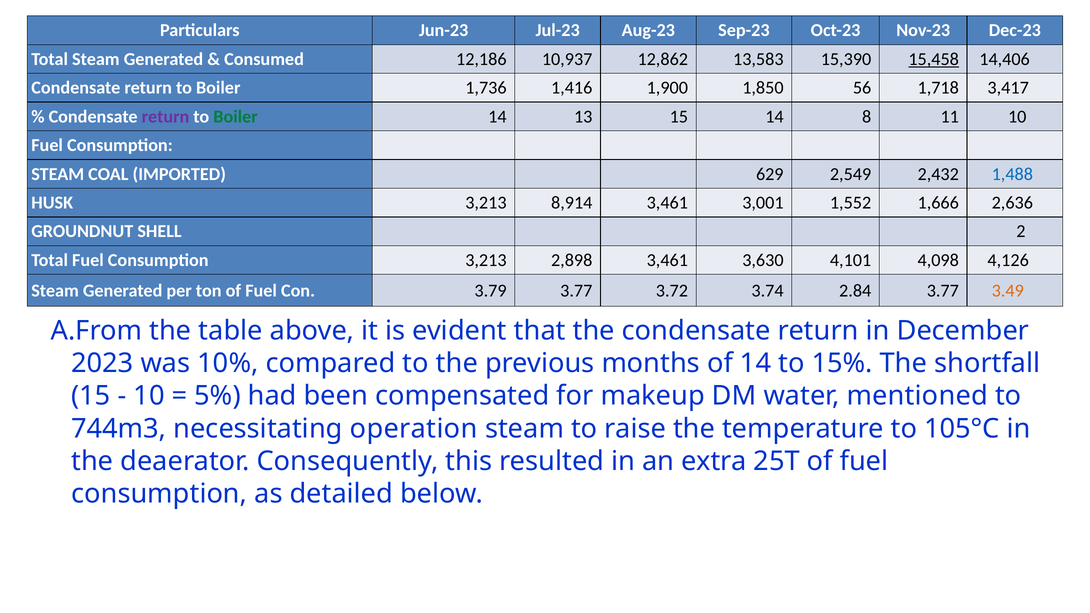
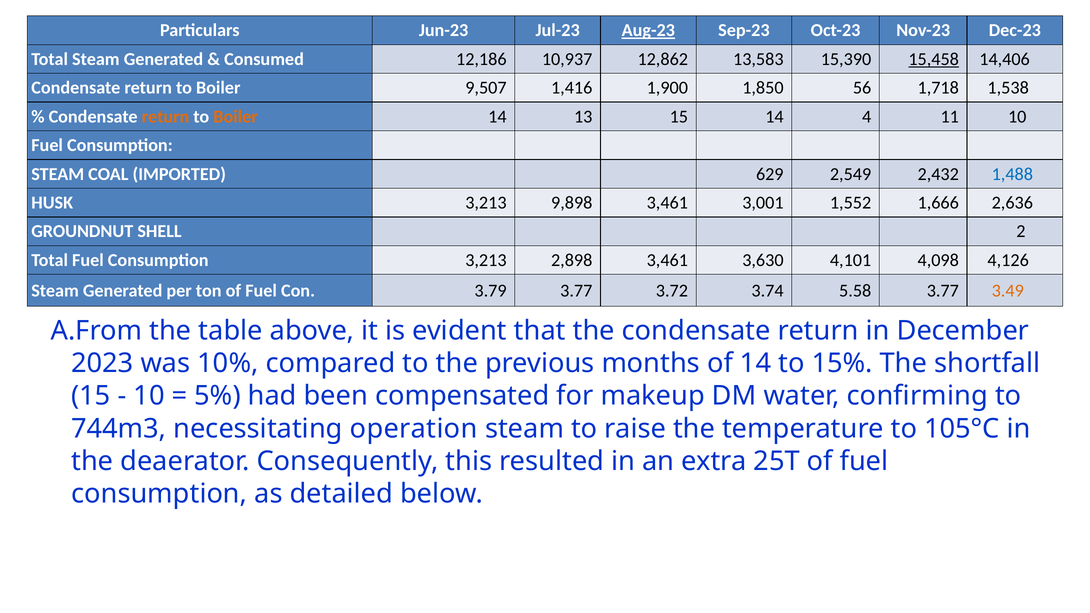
Aug-23 underline: none -> present (648, 30)
1,736: 1,736 -> 9,507 (486, 88)
3,417: 3,417 -> 1,538 (1008, 88)
return colour: purple -> orange (165, 117)
Boiler colour: green -> orange (236, 117)
8: 8 -> 4 (867, 117)
8,914: 8,914 -> 9,898 (572, 203)
2.84: 2.84 -> 5.58 (855, 291)
mentioned: mentioned -> confirming (917, 396)
